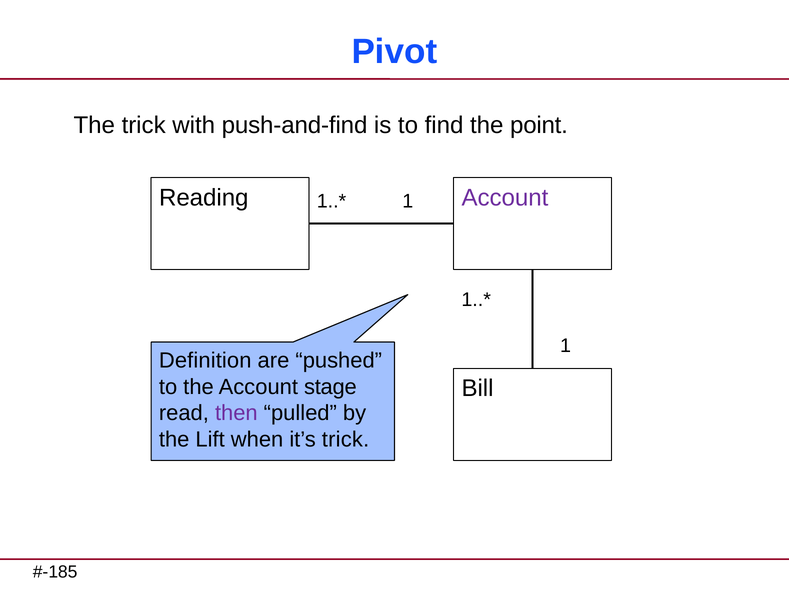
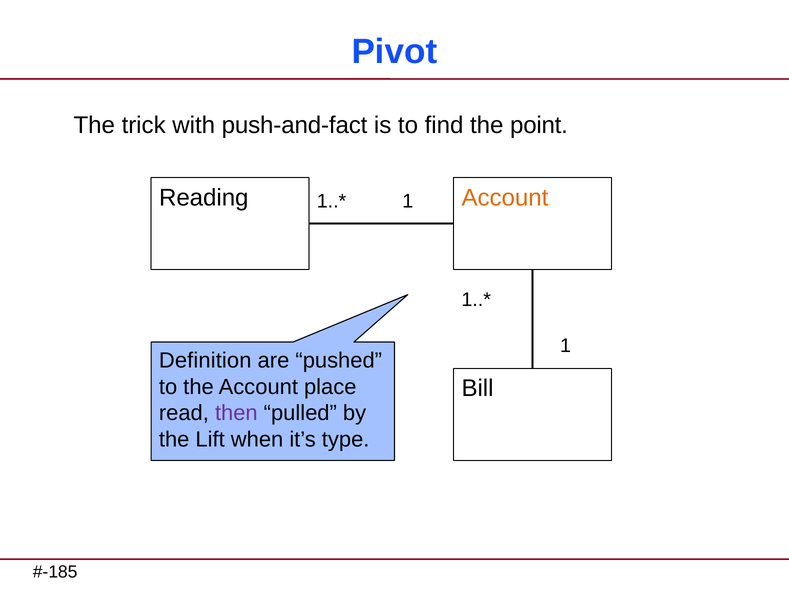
push-and-find: push-and-find -> push-and-fact (295, 125)
Account colour: purple -> orange (505, 198)
stage: stage -> place (330, 387)
it’s trick: trick -> type (346, 439)
